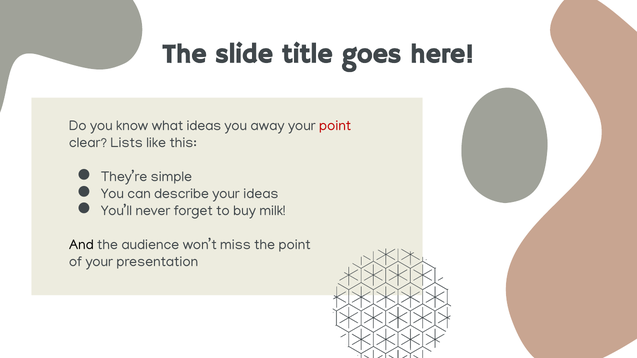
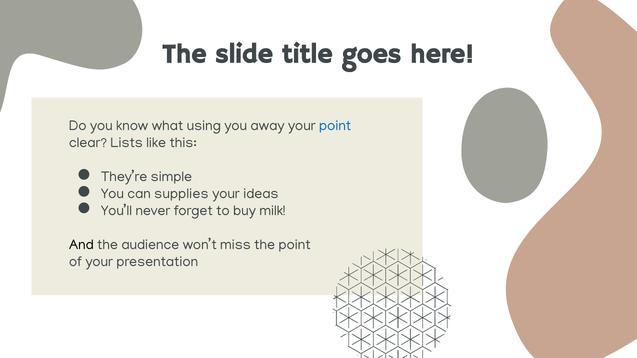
what ideas: ideas -> using (204, 126)
point colour: red -> blue (335, 126)
describe: describe -> supplies (181, 194)
